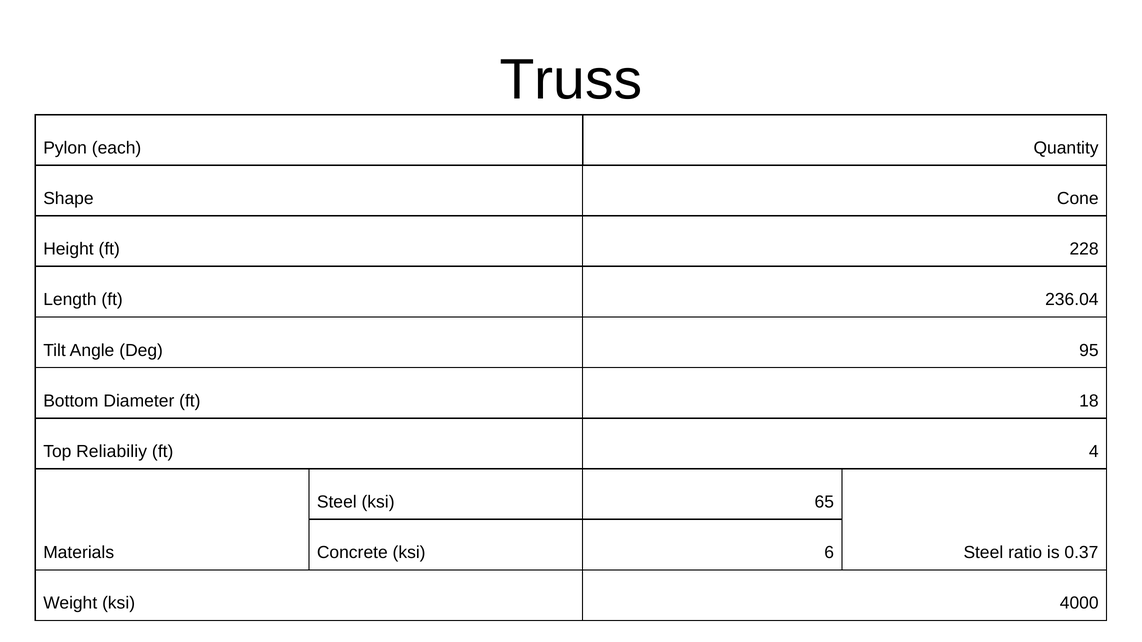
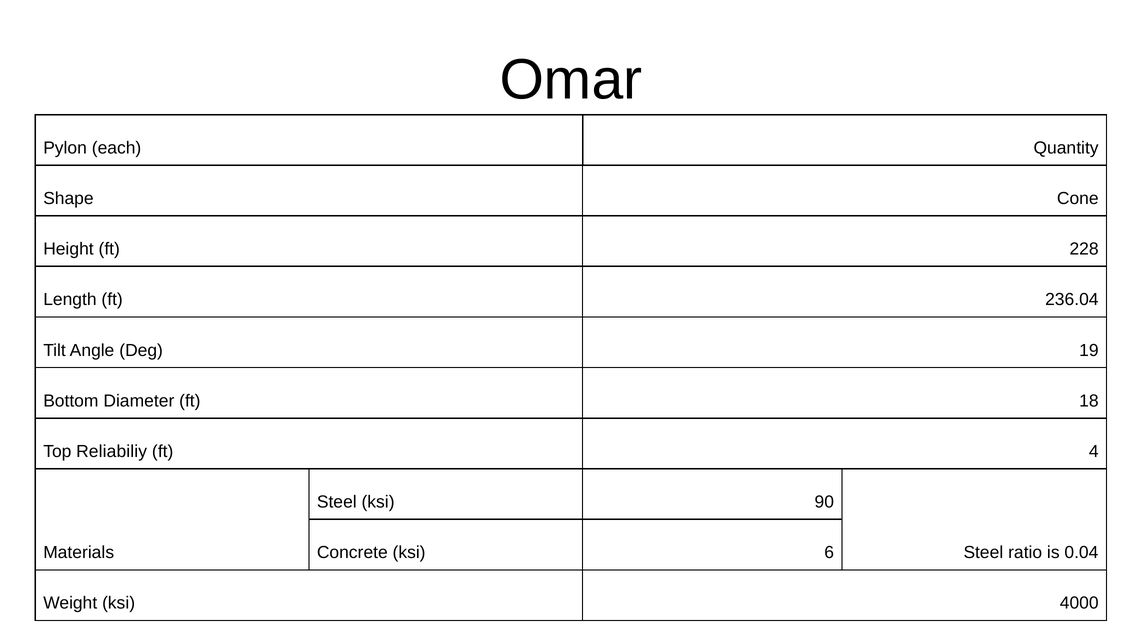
Truss: Truss -> Omar (571, 80)
95: 95 -> 19 (1089, 350)
65: 65 -> 90 (824, 502)
0.37: 0.37 -> 0.04 (1081, 553)
